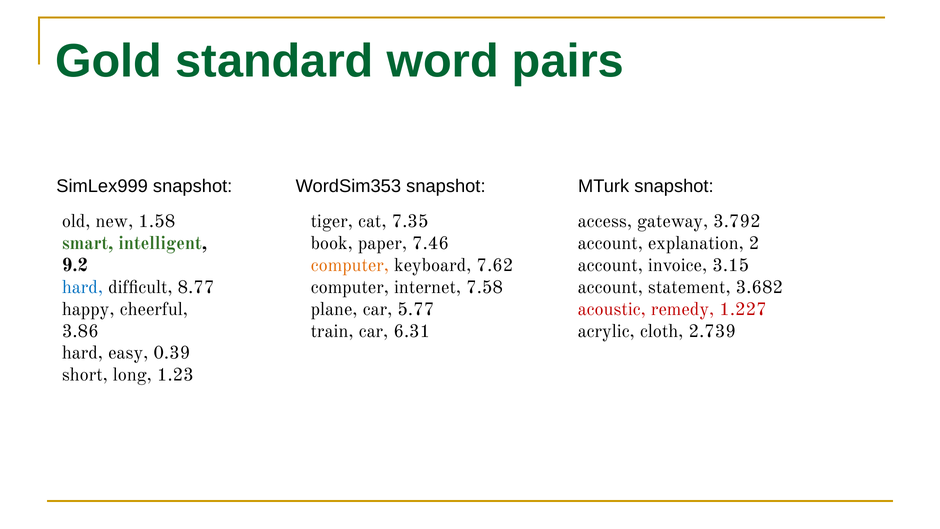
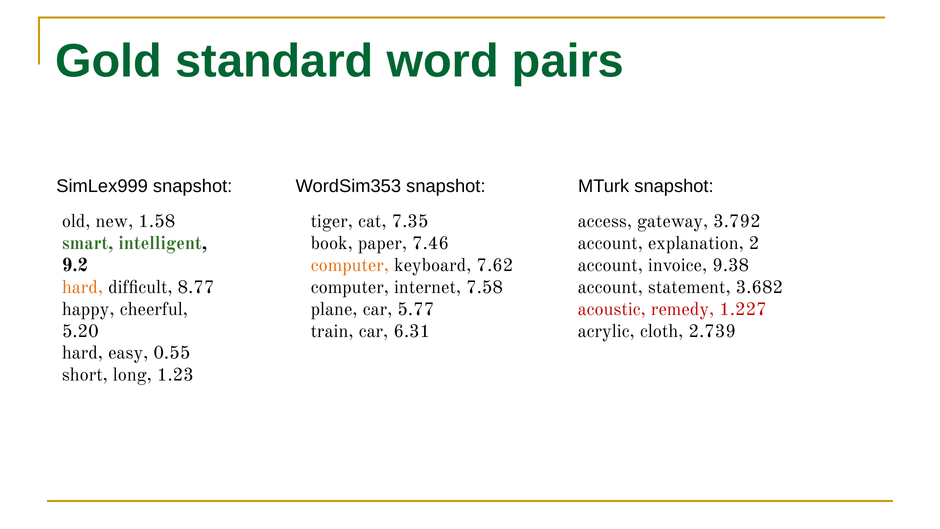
3.15: 3.15 -> 9.38 (731, 265)
hard colour: blue -> orange (82, 287)
3.86: 3.86 -> 5.20 (80, 331)
0.39: 0.39 -> 0.55 (172, 353)
